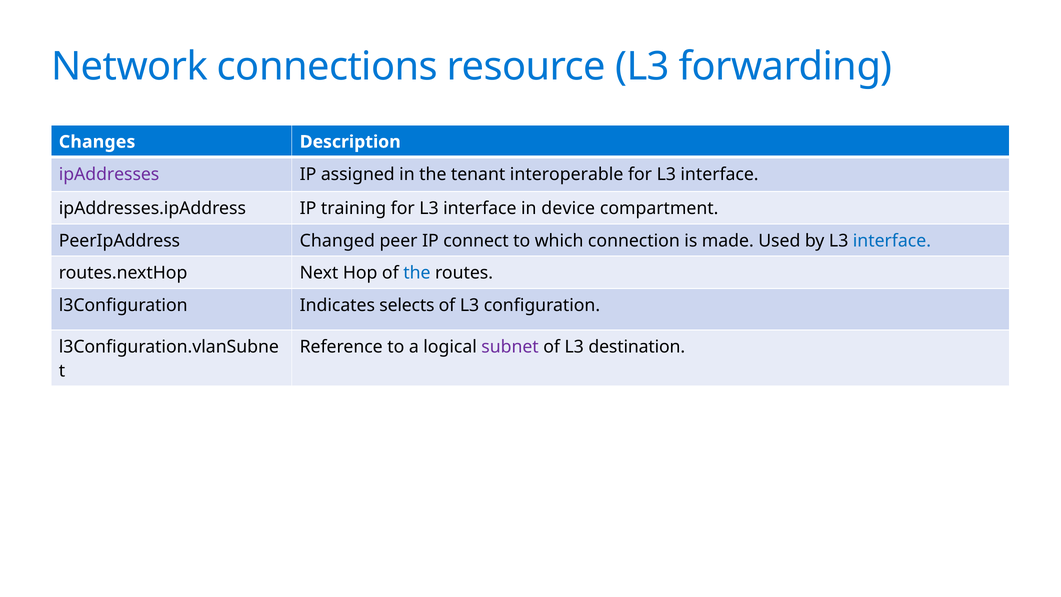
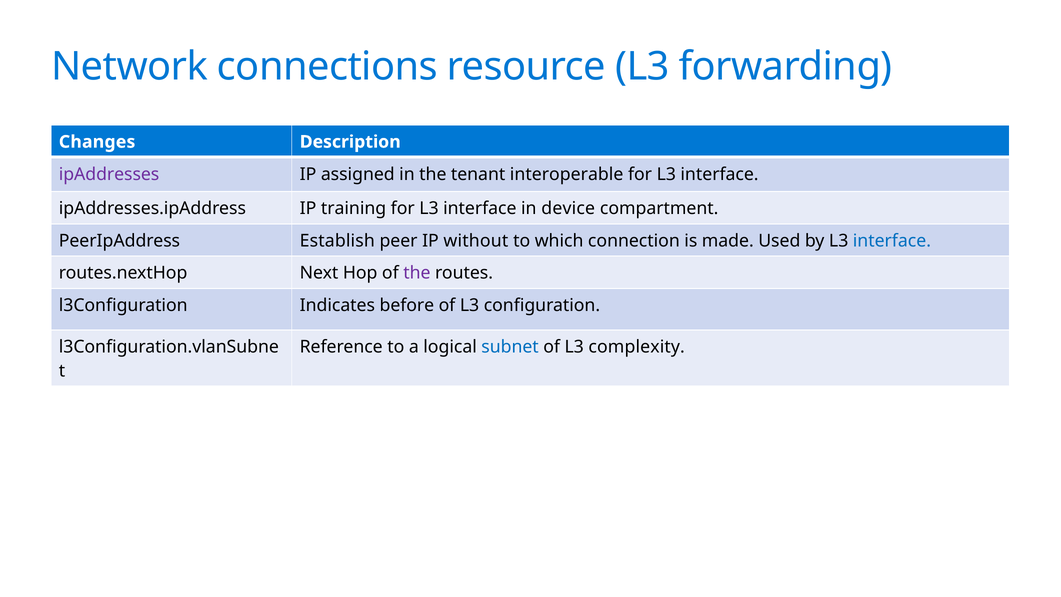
Changed: Changed -> Establish (337, 241)
connect: connect -> without (476, 241)
the colour: blue -> purple (417, 273)
selects: selects -> before (407, 305)
subnet colour: purple -> blue (510, 347)
destination: destination -> complexity (637, 347)
